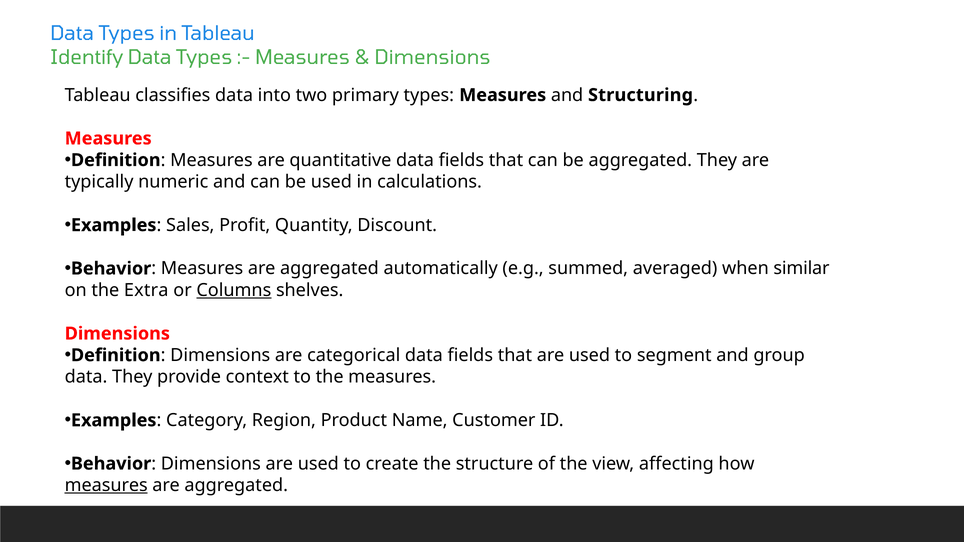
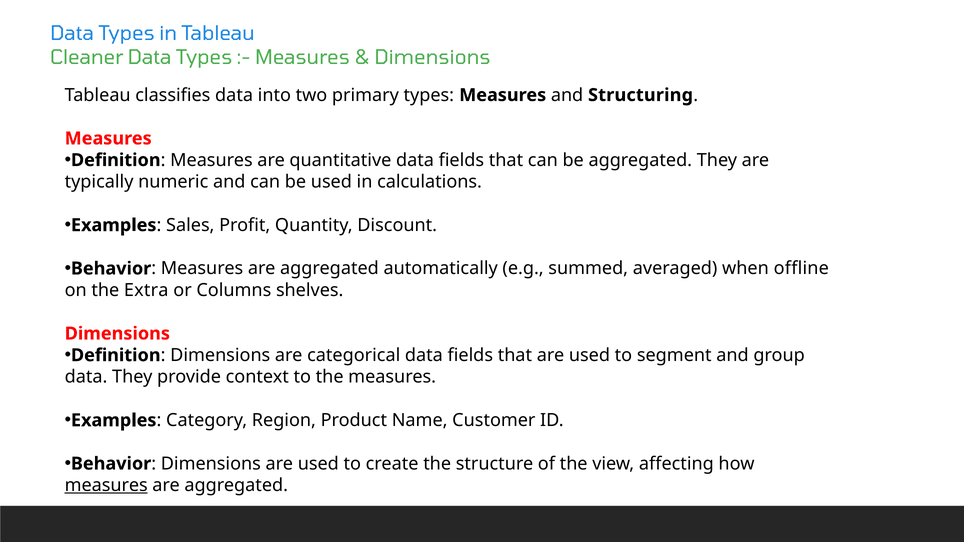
Identify: Identify -> Cleaner (87, 58)
similar: similar -> offline (801, 269)
Columns underline: present -> none (234, 290)
